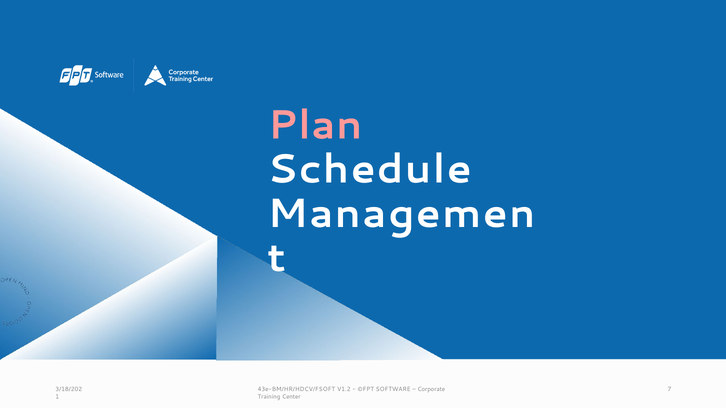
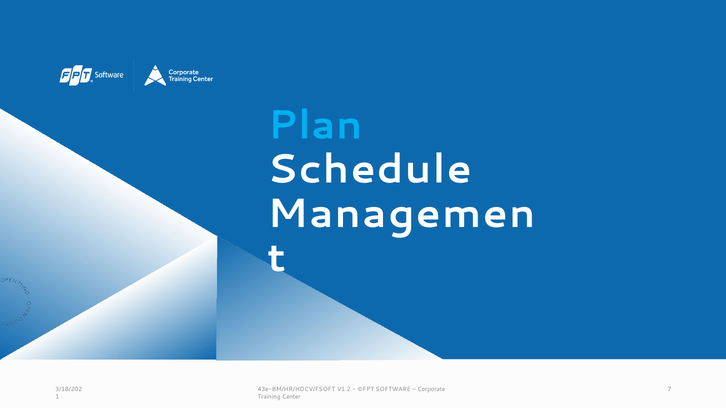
Plan colour: pink -> light blue (315, 126)
